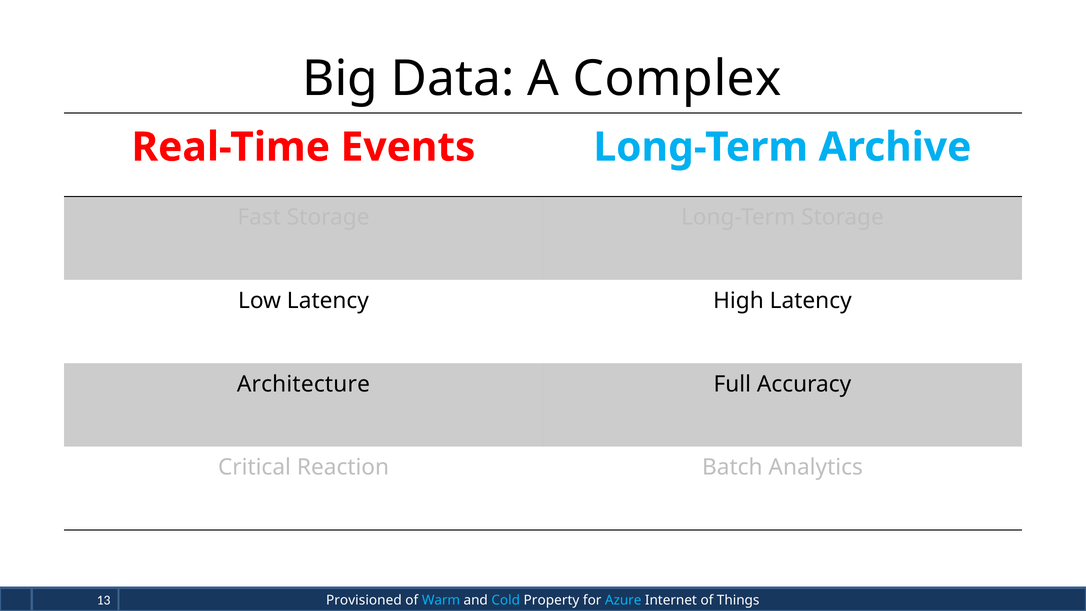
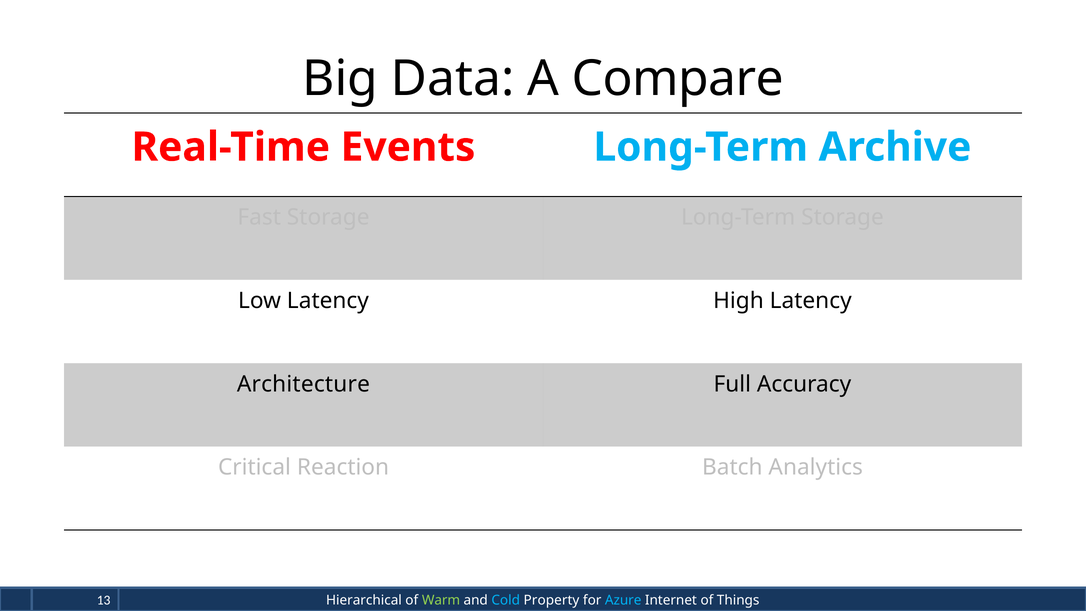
Complex: Complex -> Compare (678, 79)
Provisioned: Provisioned -> Hierarchical (364, 600)
Warm colour: light blue -> light green (441, 600)
